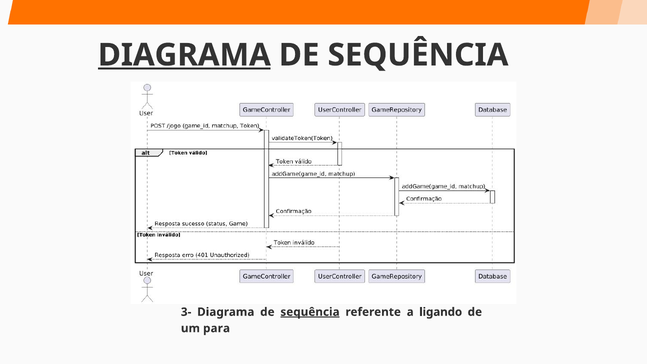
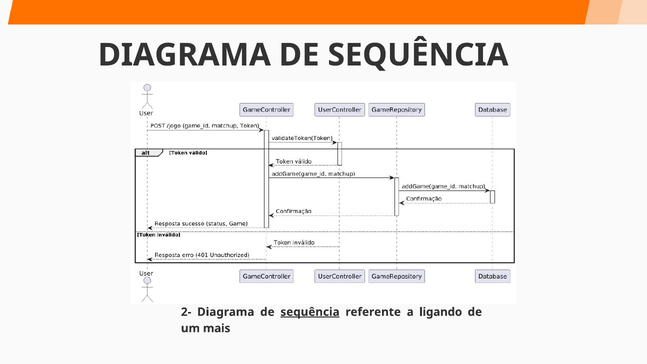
DIAGRAMA underline: present -> none (184, 55)
3-: 3- -> 2- (186, 312)
para: para -> mais (217, 328)
